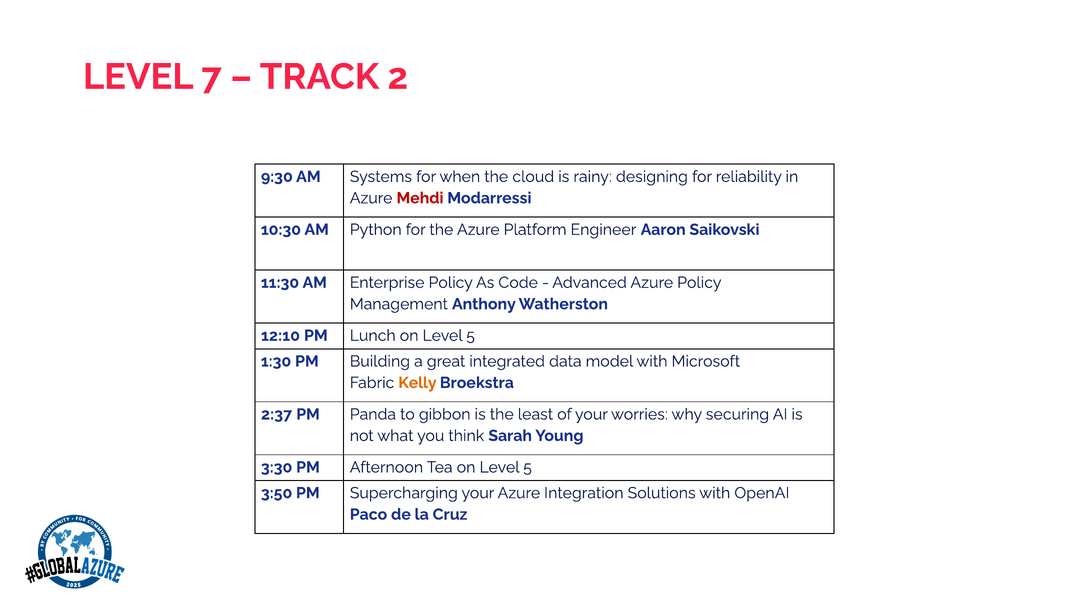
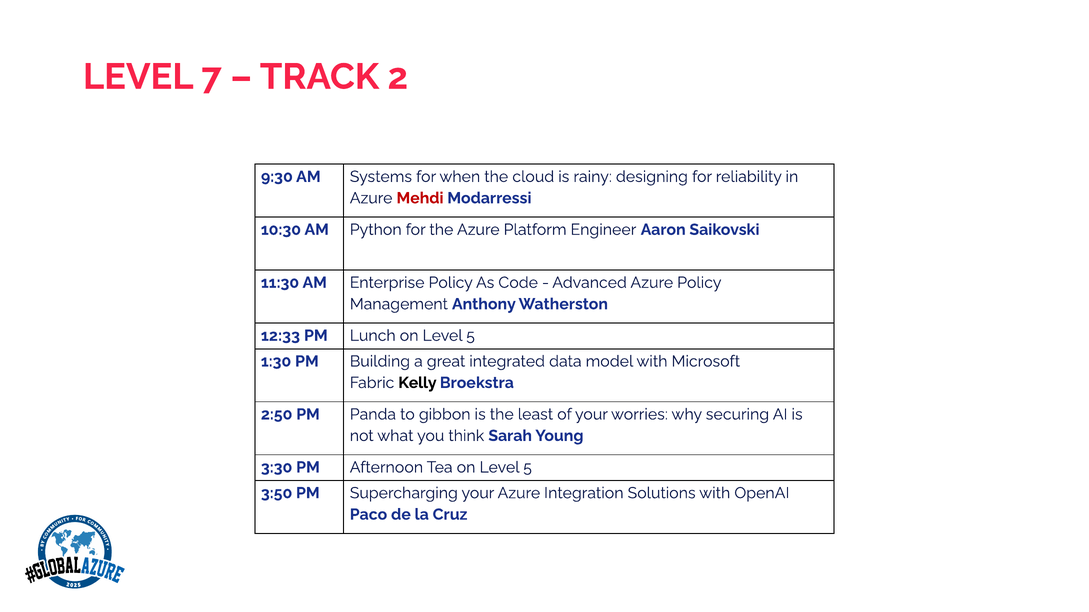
12:10: 12:10 -> 12:33 (280, 336)
Kelly colour: orange -> black (417, 383)
2:37: 2:37 -> 2:50 (277, 415)
